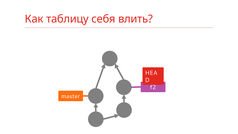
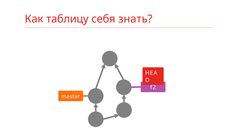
влить: влить -> знать (135, 19)
